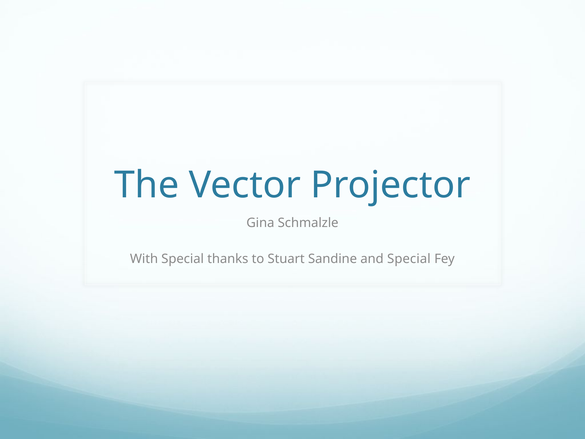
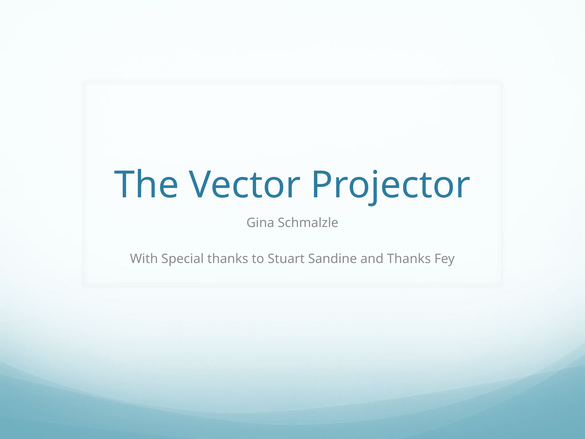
and Special: Special -> Thanks (409, 259)
